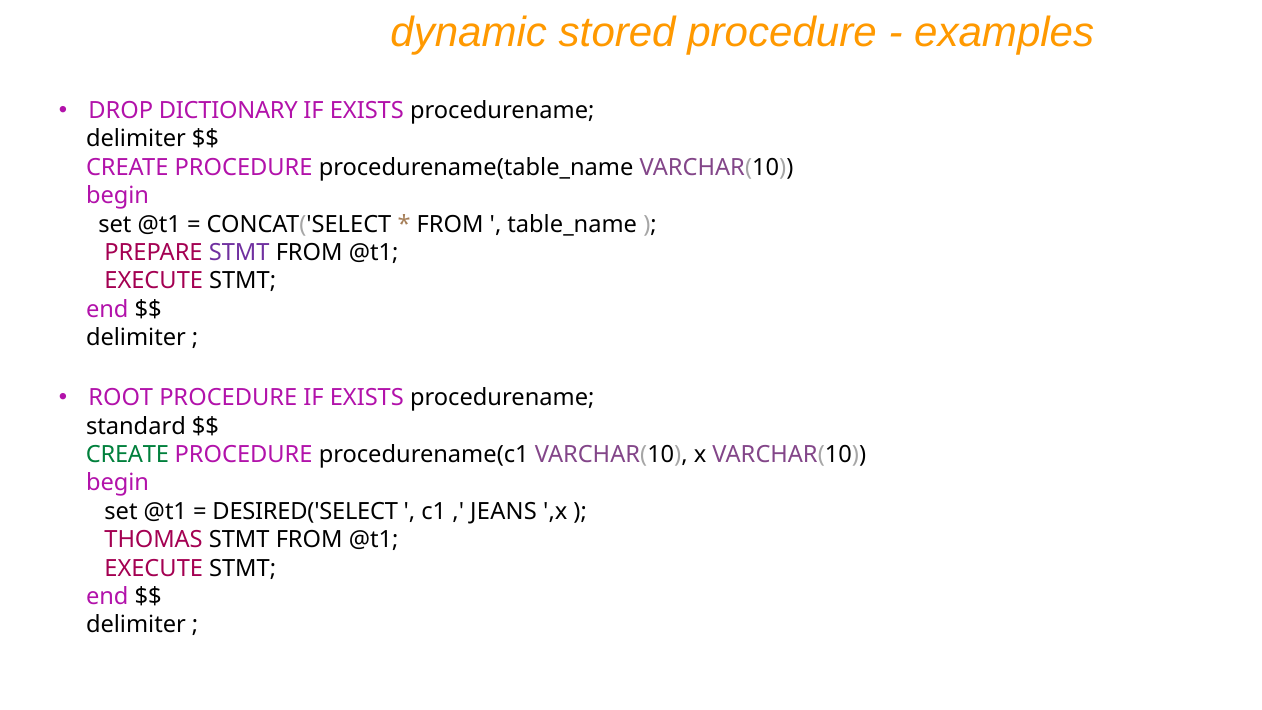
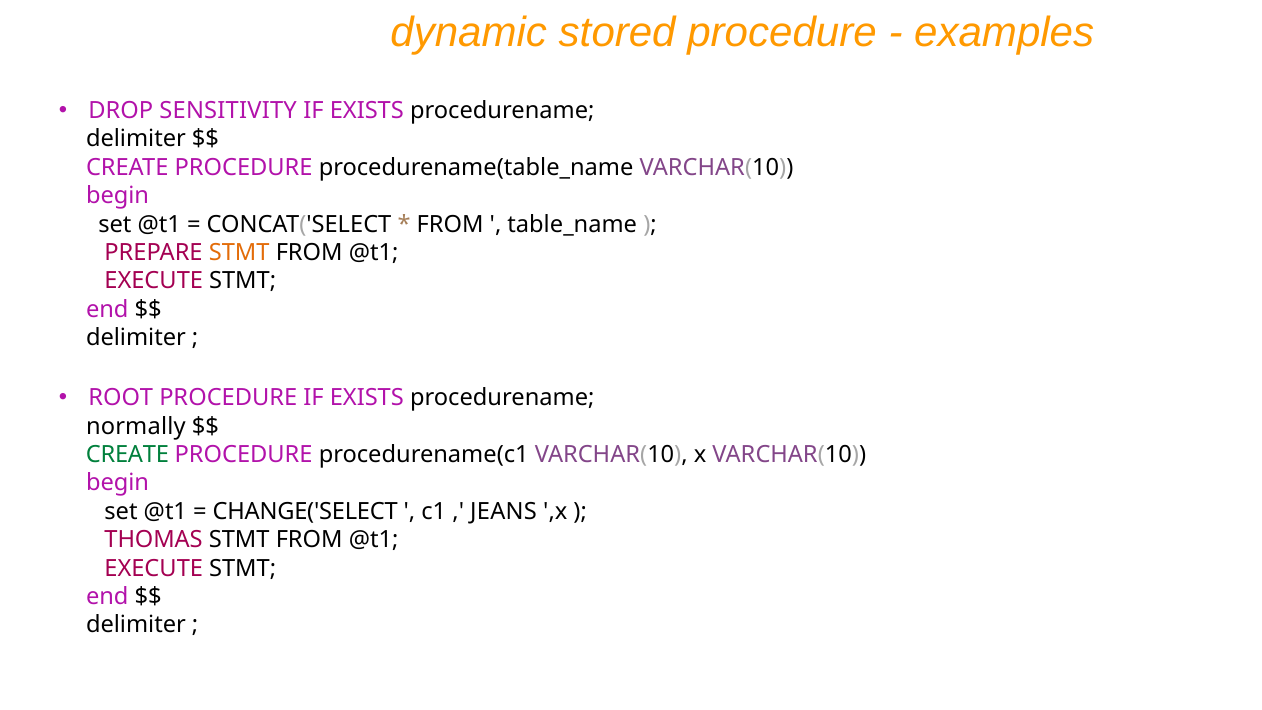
DICTIONARY: DICTIONARY -> SENSITIVITY (228, 111)
STMT colour: purple -> orange (239, 253)
standard: standard -> normally (136, 426)
DESIRED('SELECT: DESIRED('SELECT -> CHANGE('SELECT (305, 511)
